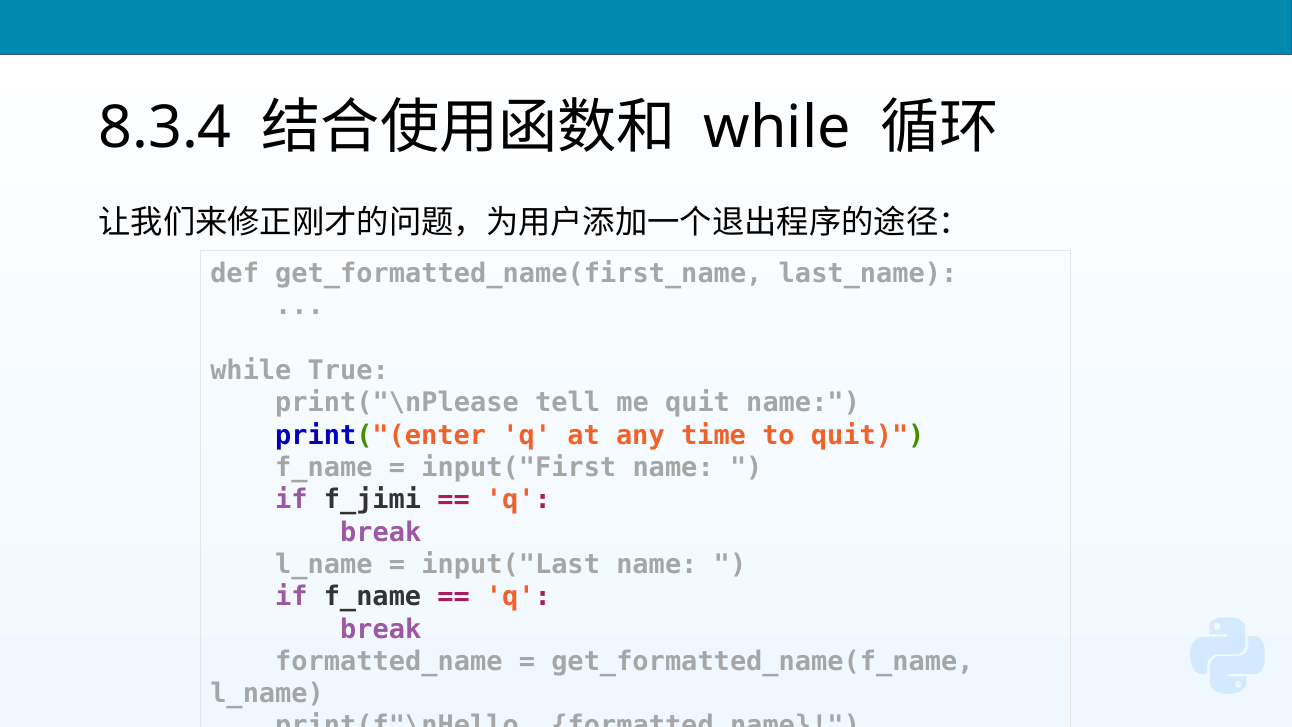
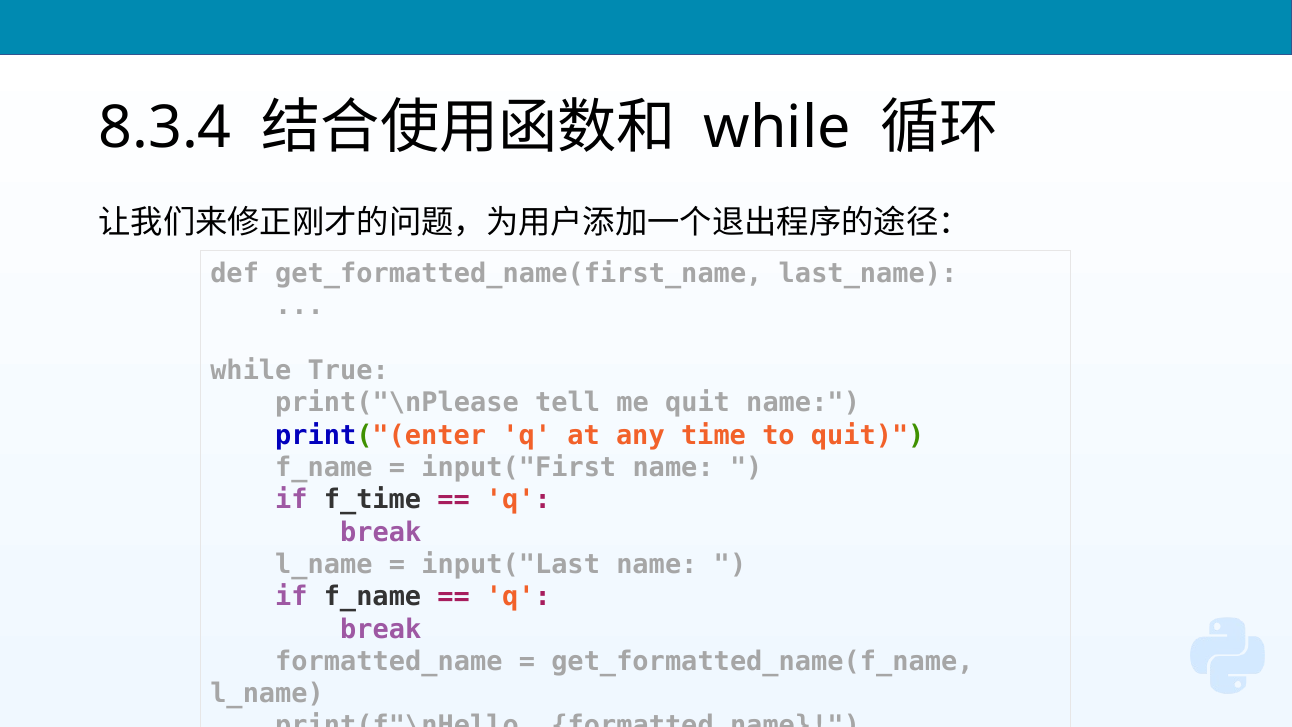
f_jimi: f_jimi -> f_time (372, 500)
